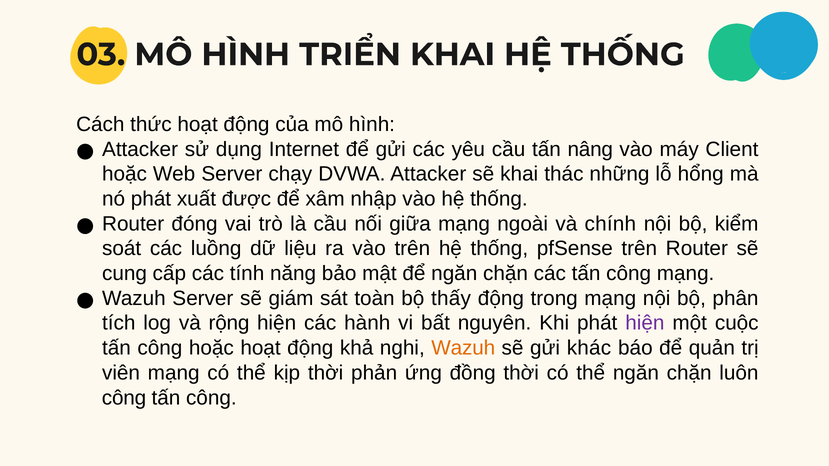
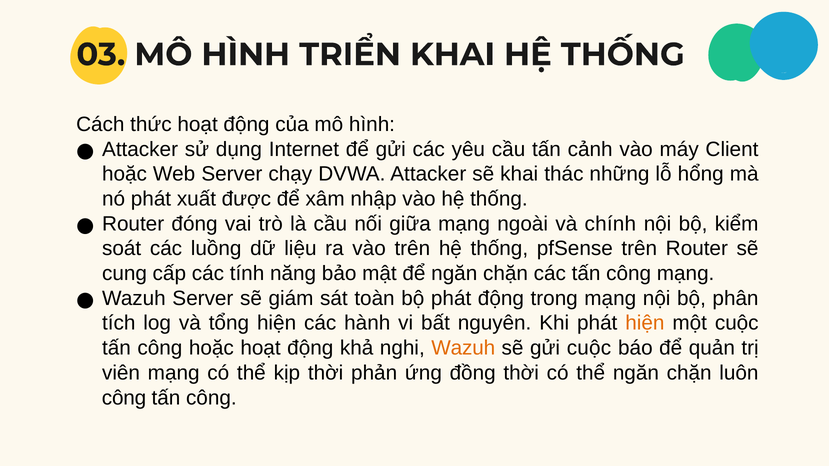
nâng: nâng -> cảnh (590, 149)
bộ thấy: thấy -> phát (451, 299)
rộng: rộng -> tổng (229, 323)
hiện colour: purple -> orange (645, 323)
gửi khác: khác -> cuộc (589, 348)
